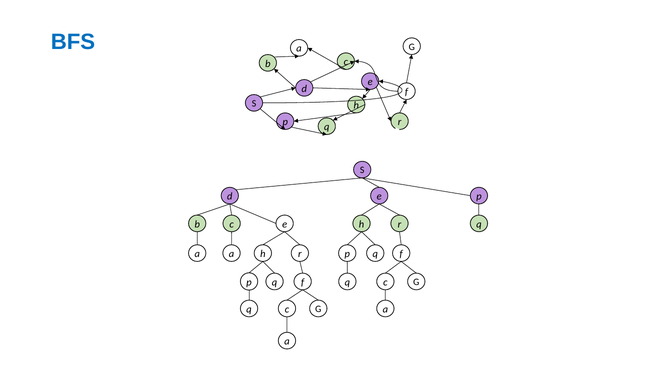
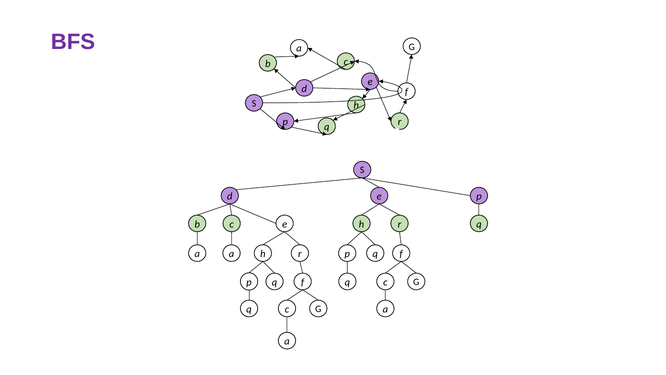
BFS colour: blue -> purple (73, 42)
